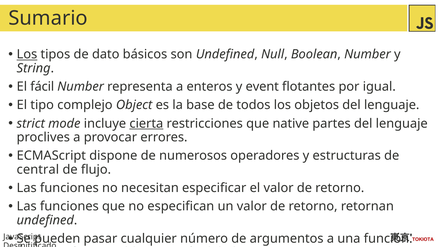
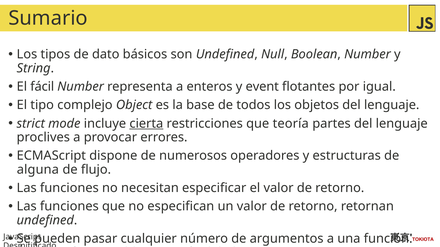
Los underline: present -> none (27, 55)
native: native -> teoría (291, 124)
central: central -> alguna (38, 170)
